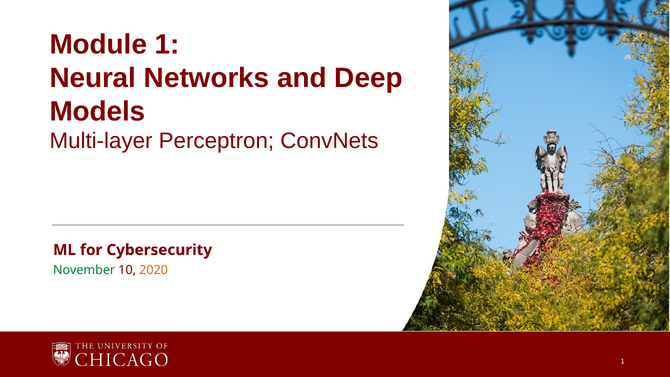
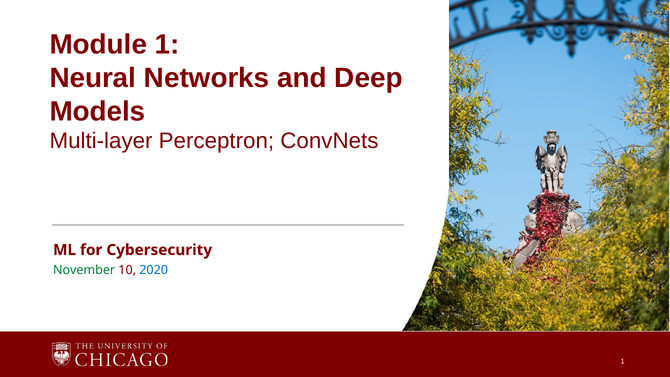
2020 colour: orange -> blue (154, 270)
